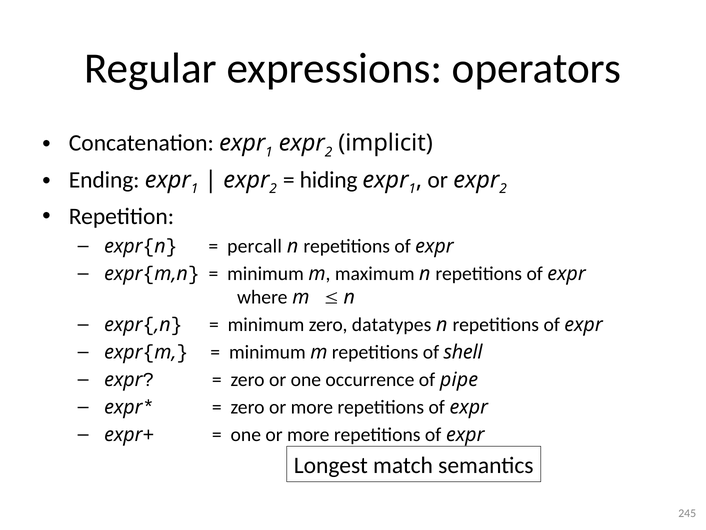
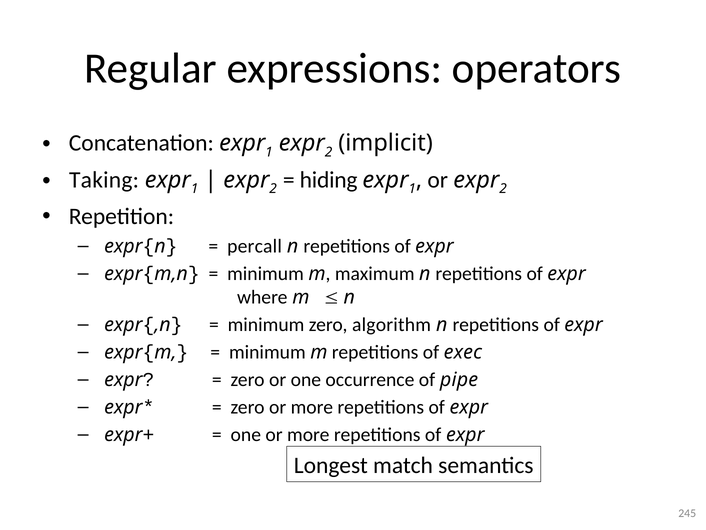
Ending: Ending -> Taking (104, 180)
datatypes: datatypes -> algorithm (392, 325)
shell: shell -> exec (463, 352)
